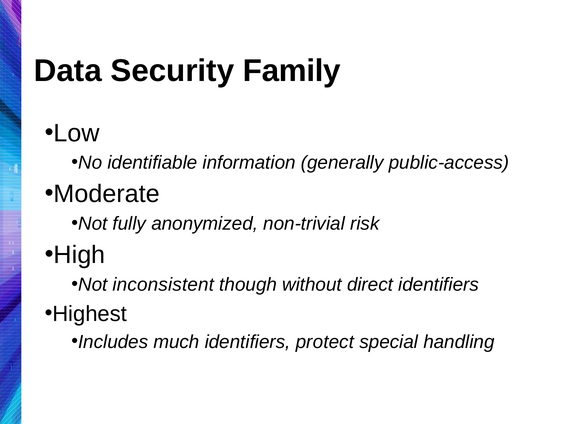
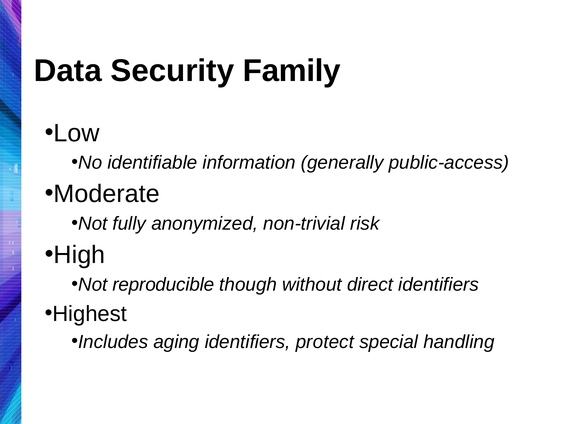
inconsistent: inconsistent -> reproducible (163, 284)
much: much -> aging (176, 342)
